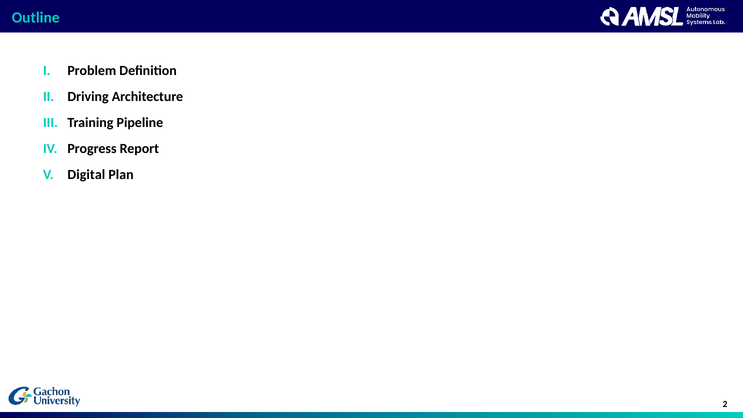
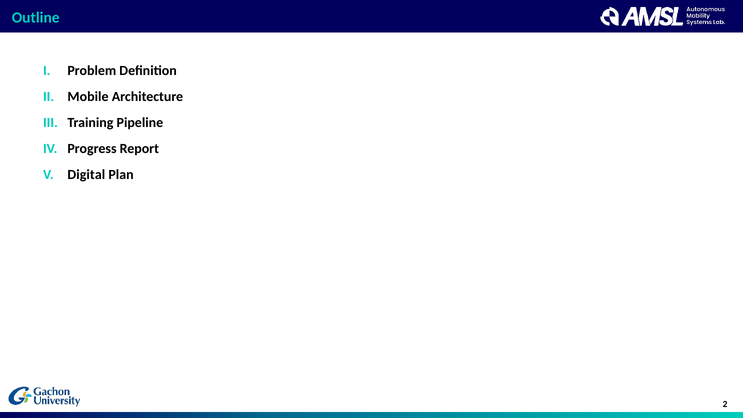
Driving: Driving -> Mobile (88, 97)
